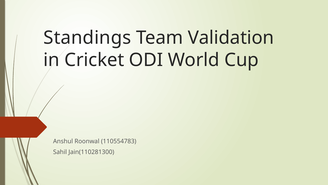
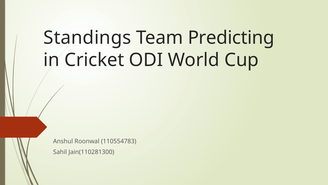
Validation: Validation -> Predicting (231, 38)
